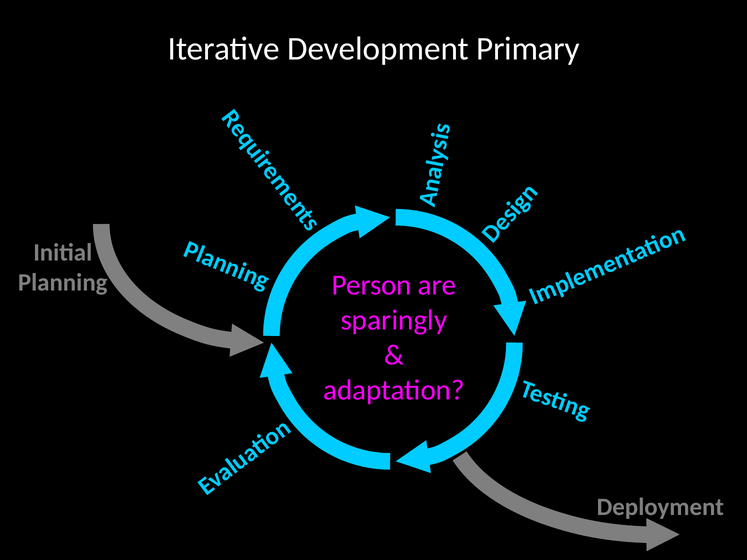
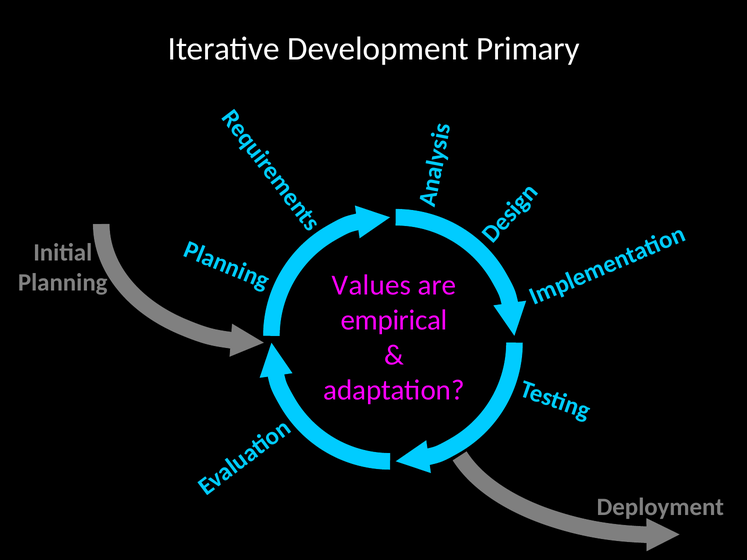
Person: Person -> Values (371, 285)
sparingly: sparingly -> empirical (394, 320)
